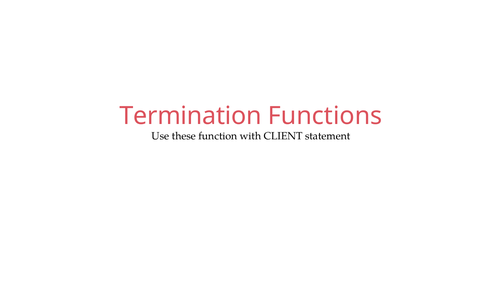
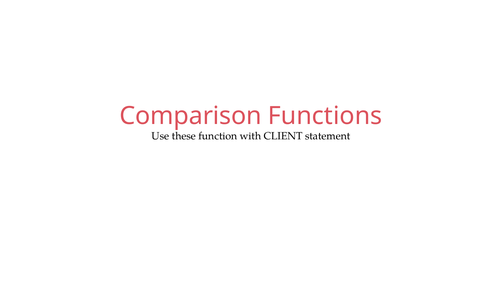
Termination: Termination -> Comparison (191, 116)
